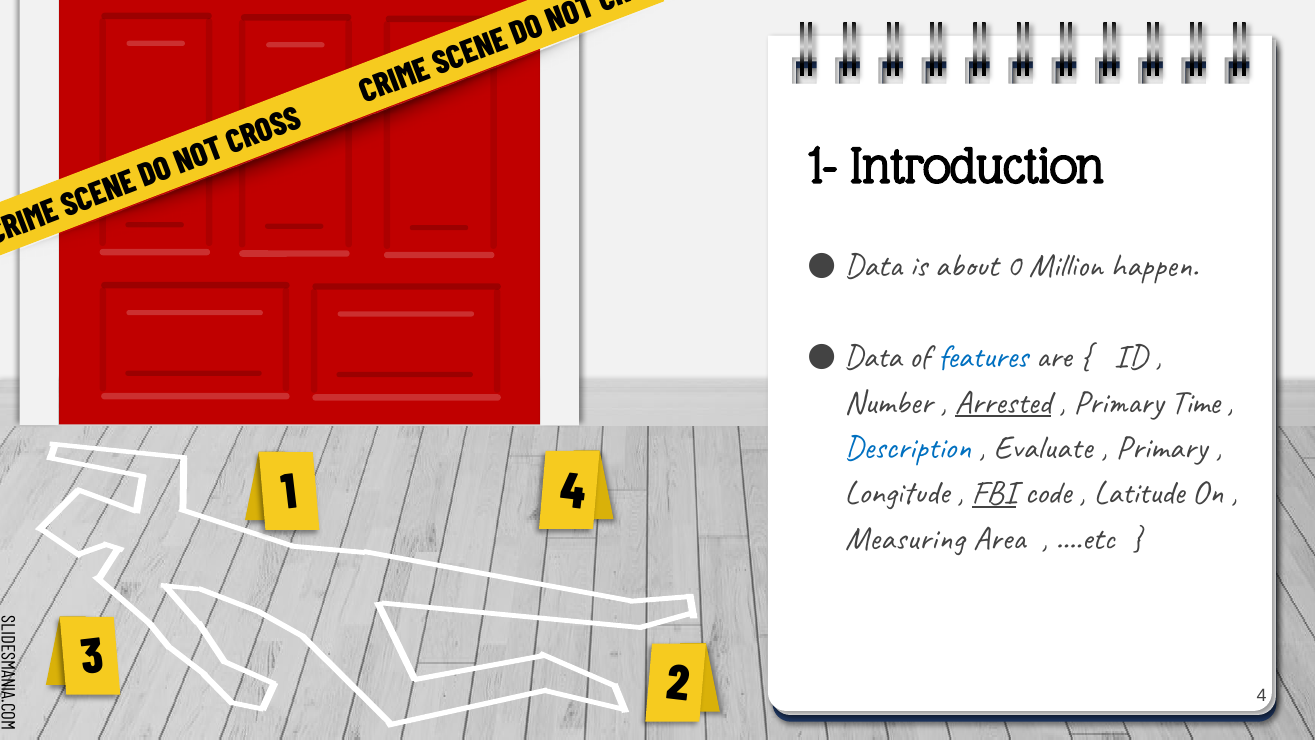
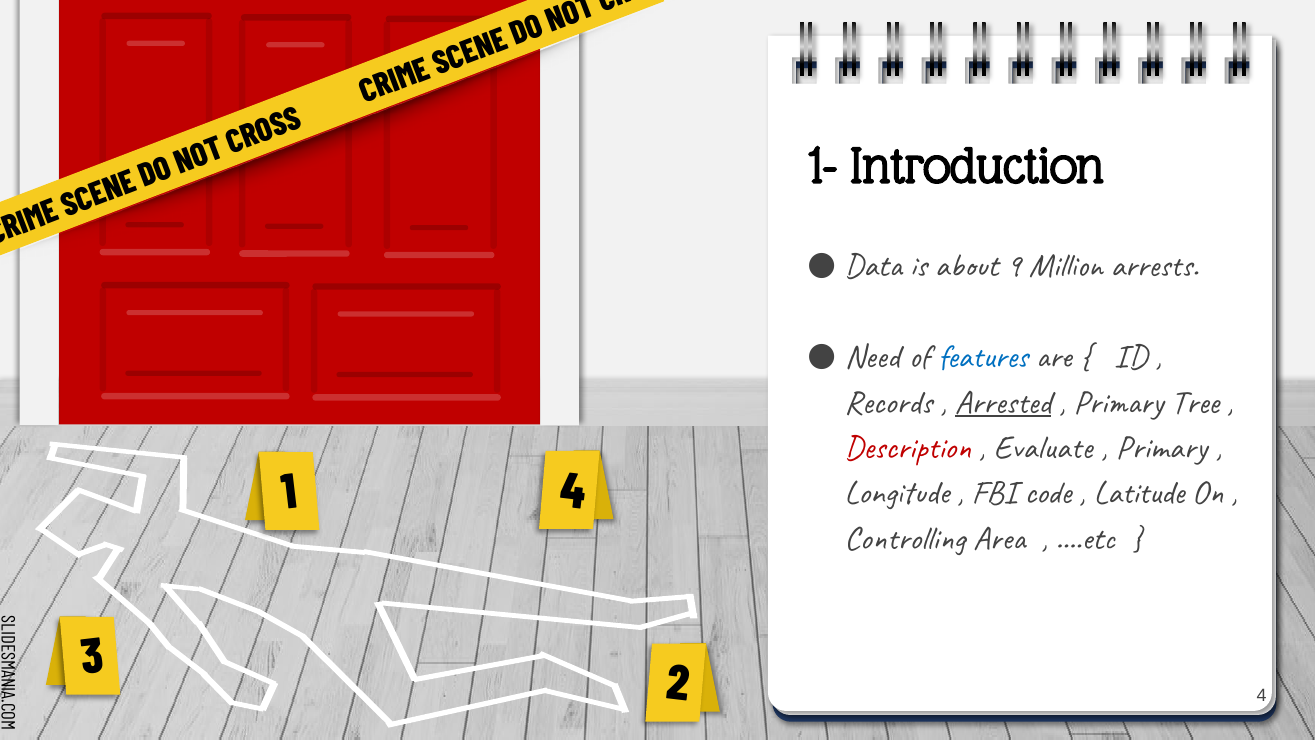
0: 0 -> 9 (1014, 266)
happen: happen -> arrests (1155, 266)
Data: Data -> Need (872, 357)
Number: Number -> Records (888, 402)
Time: Time -> Tree (1195, 402)
Description colour: blue -> red (908, 447)
FBI underline: present -> none (994, 493)
Measuring: Measuring -> Controlling (905, 538)
